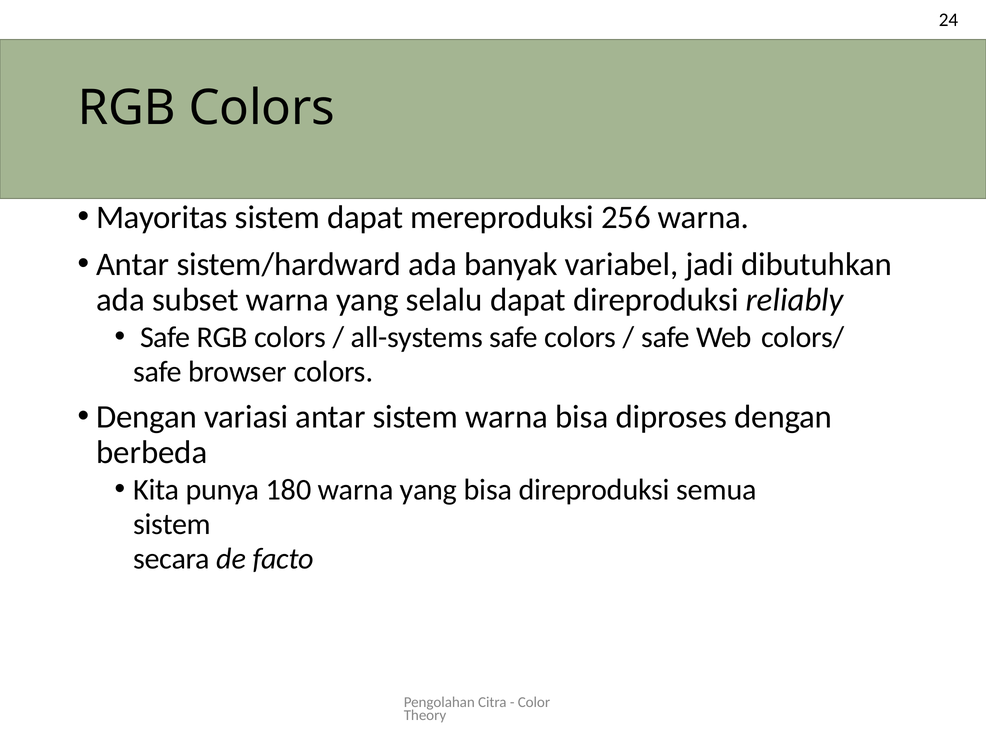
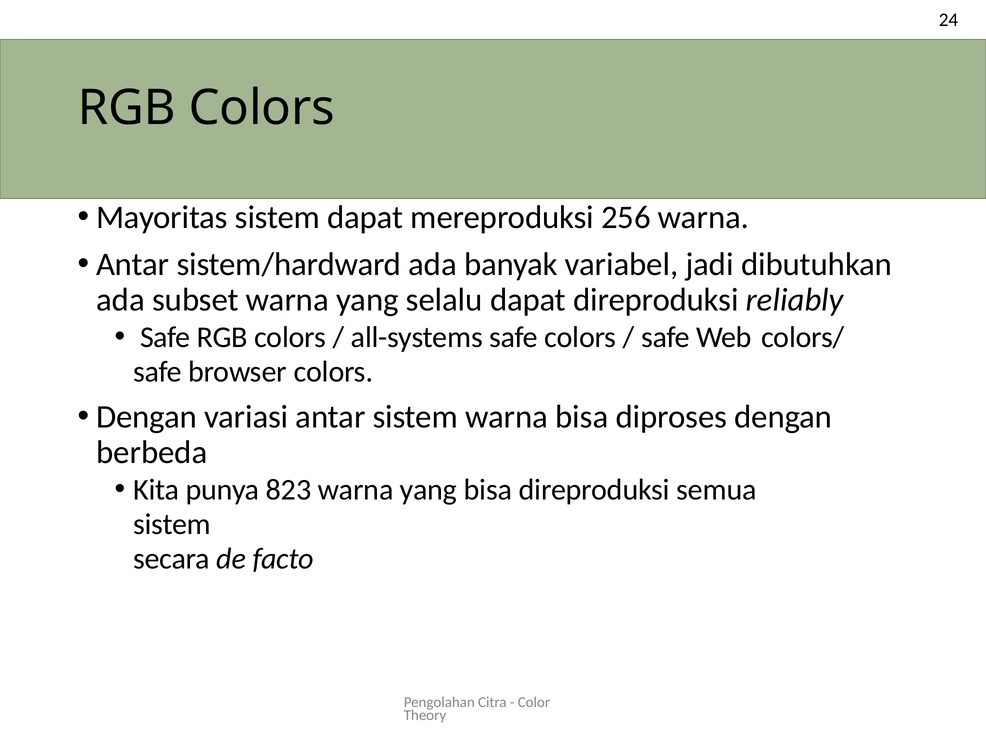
180: 180 -> 823 (289, 490)
